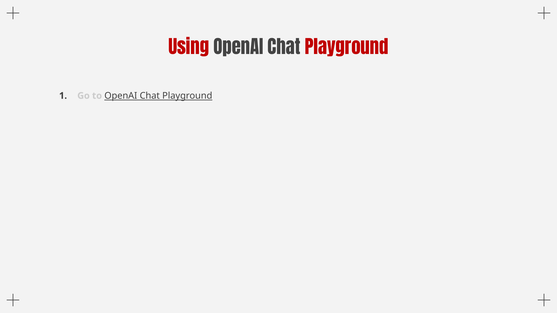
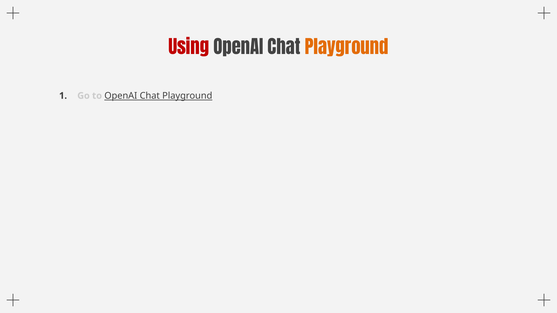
Playground colour: red -> orange (347, 48)
